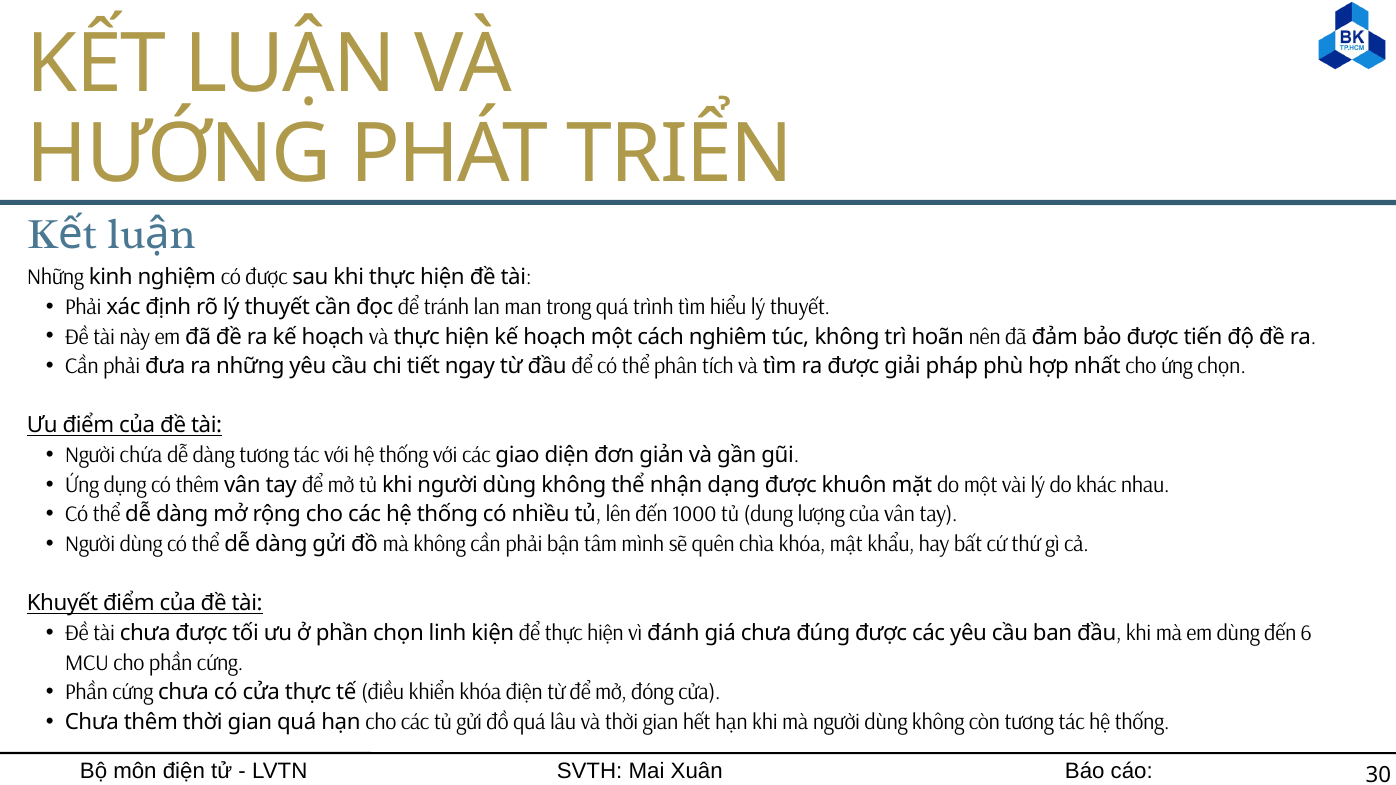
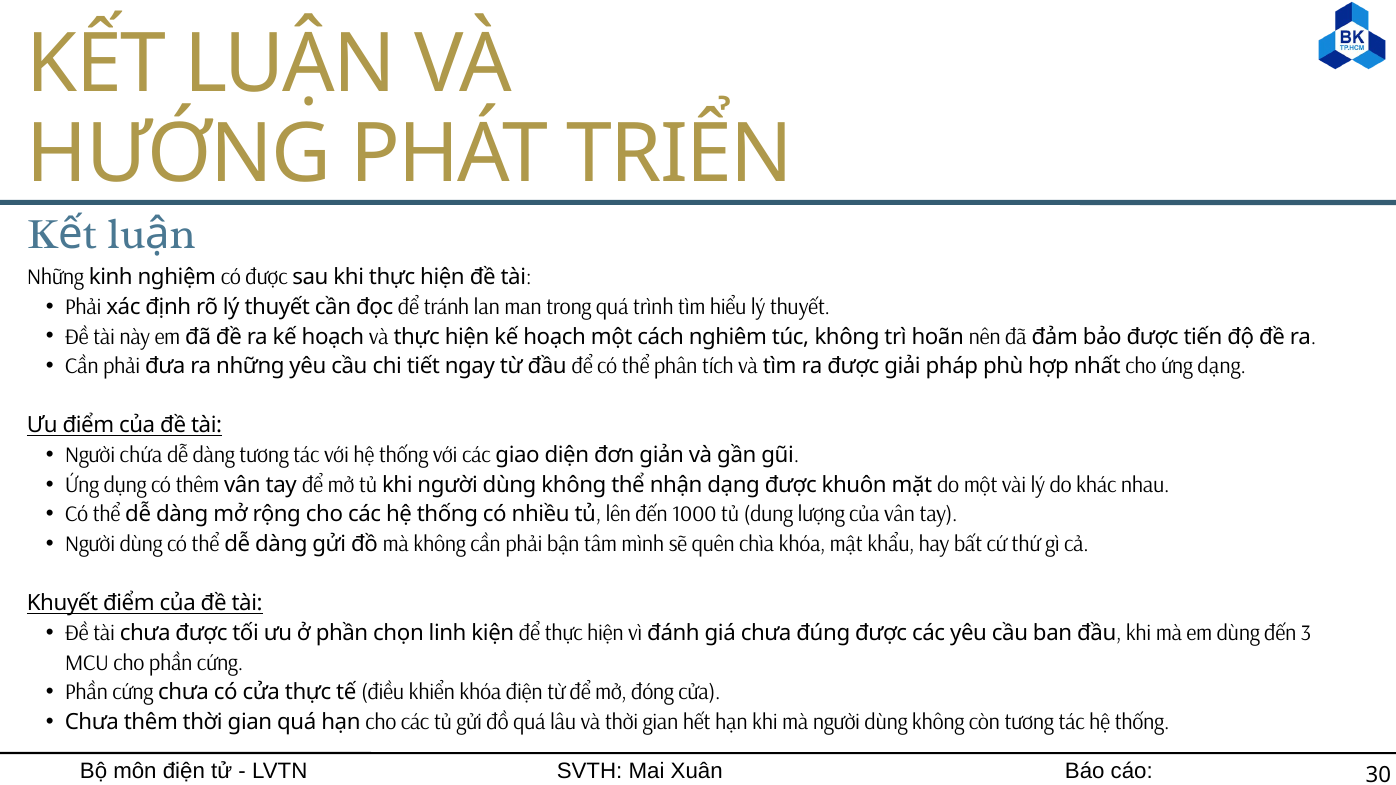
ứng chọn: chọn -> dạng (1222, 366)
6: 6 -> 3 (1306, 633)
